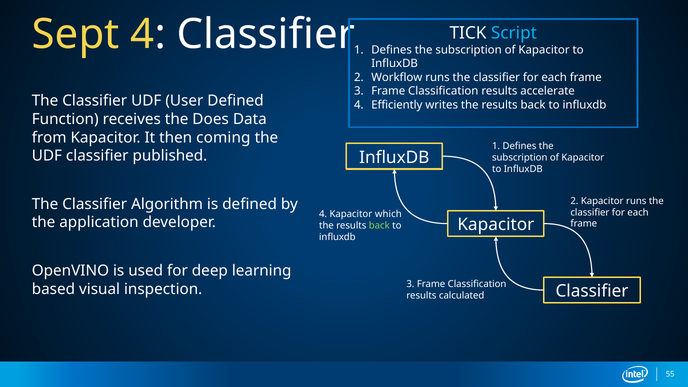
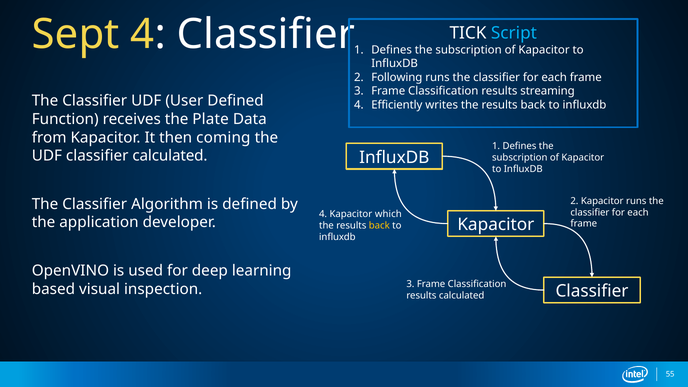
Workflow: Workflow -> Following (397, 77)
accelerate: accelerate -> streaming (548, 91)
Does: Does -> Plate (211, 119)
classifier published: published -> calculated (170, 156)
back colour: light green -> yellow (379, 226)
